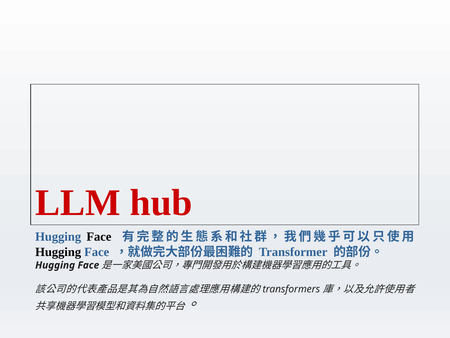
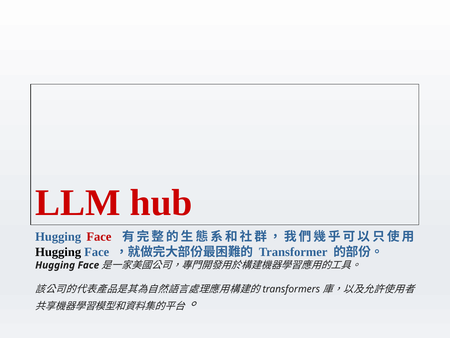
Face colour: black -> red (99, 236)
